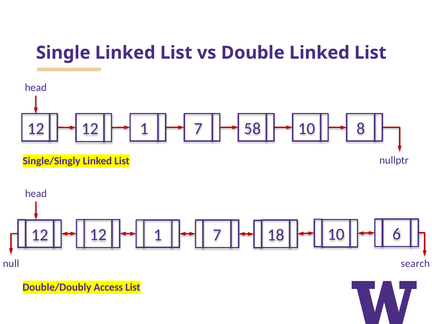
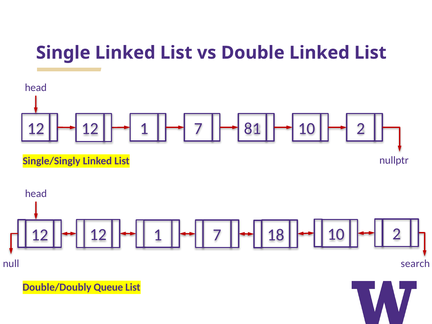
58: 58 -> 81 (252, 128)
8: 8 -> 2 (361, 128)
18 10 6: 6 -> 2 (397, 234)
Access: Access -> Queue (108, 287)
